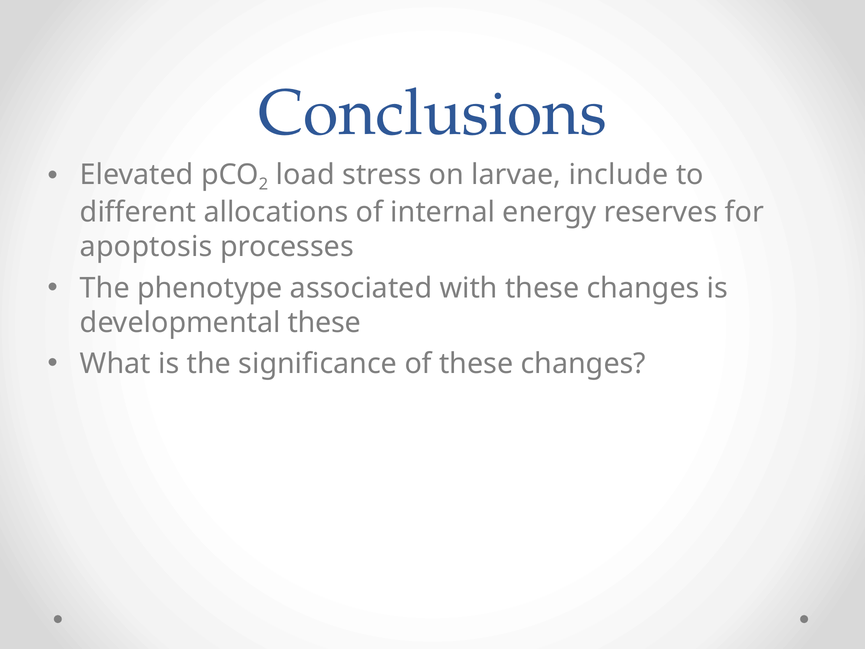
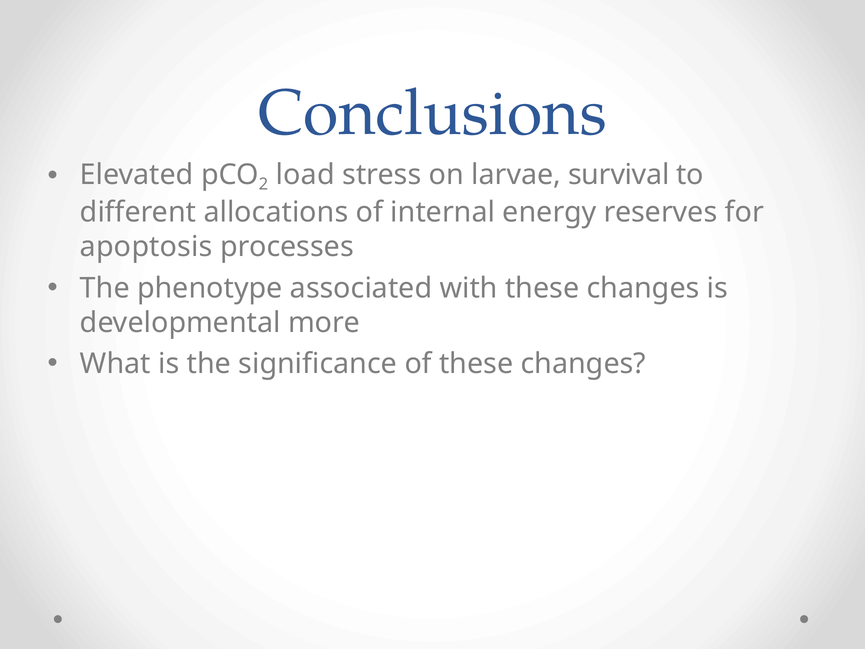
include: include -> survival (619, 175)
developmental these: these -> more (324, 323)
